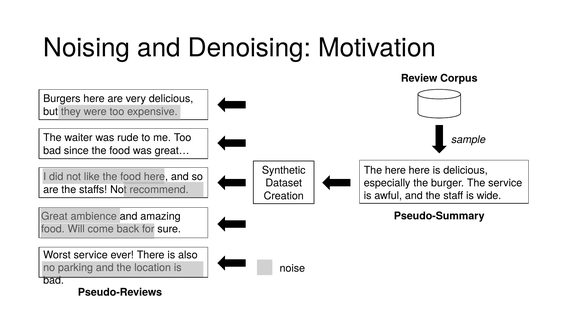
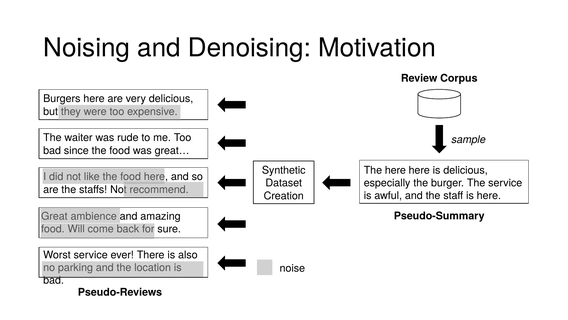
is wide: wide -> here (489, 195)
